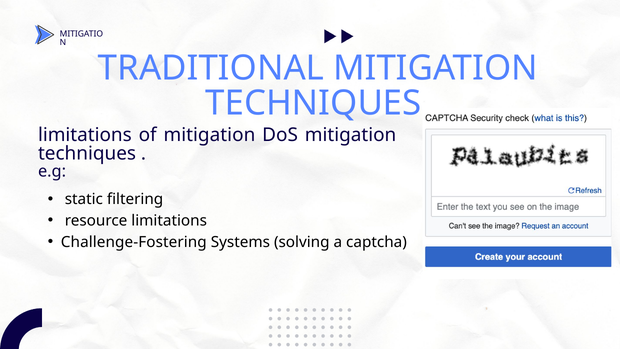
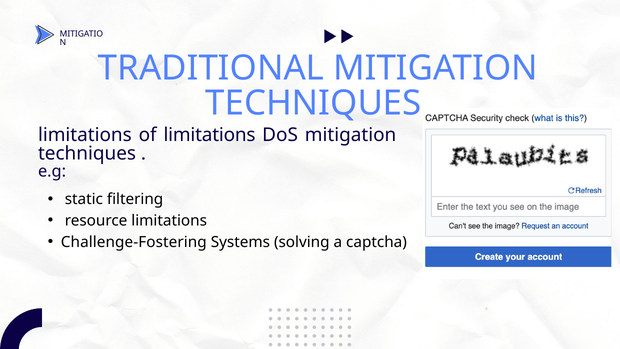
of mitigation: mitigation -> limitations (210, 135)
